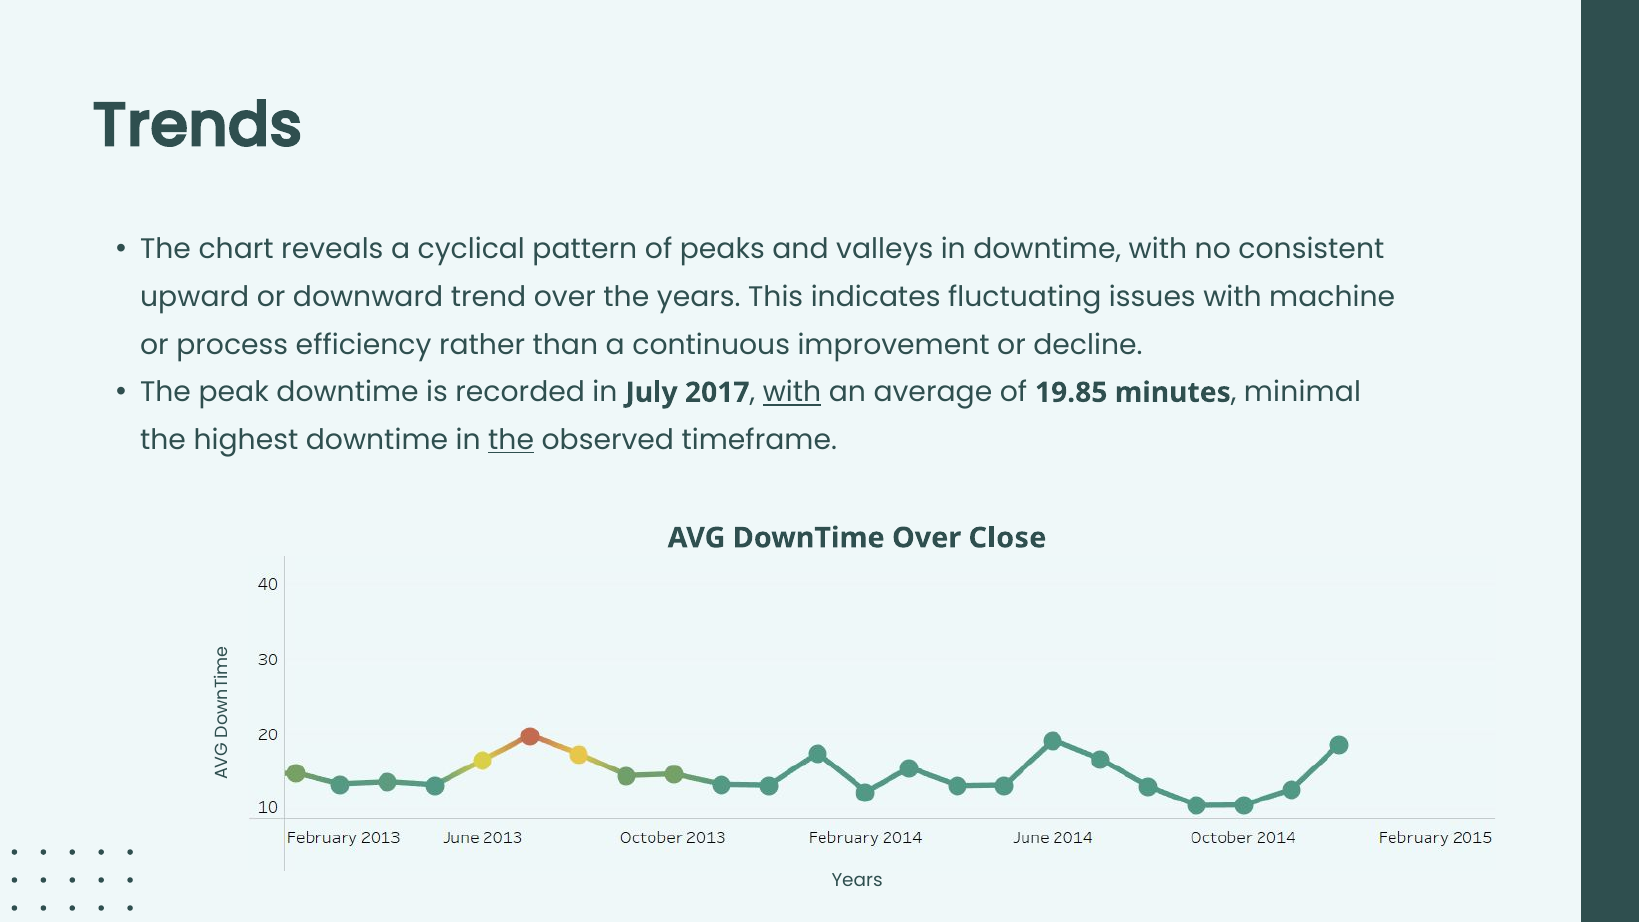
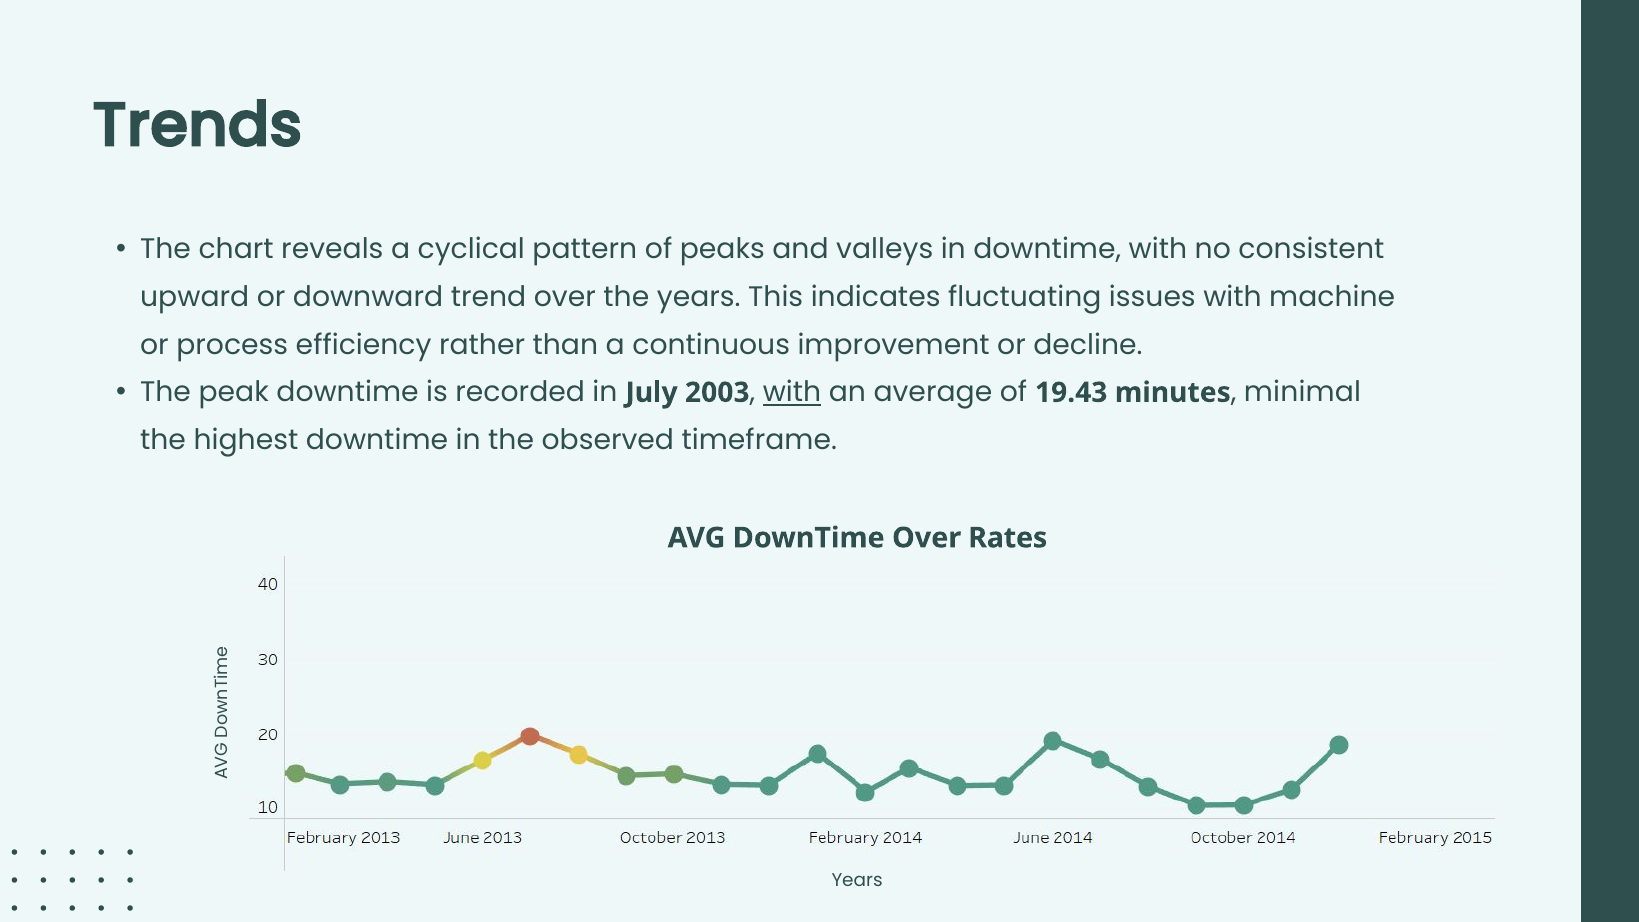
2017: 2017 -> 2003 (717, 393)
19.85: 19.85 -> 19.43 (1071, 393)
the underline: present -> none (511, 440)
Close: Close -> Rates (1008, 538)
